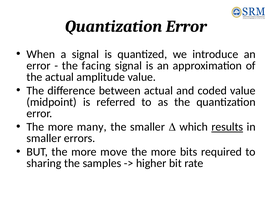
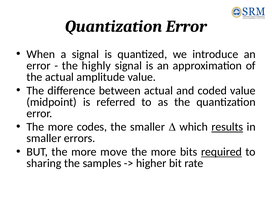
facing: facing -> highly (96, 66)
many: many -> codes (92, 127)
required underline: none -> present (221, 152)
